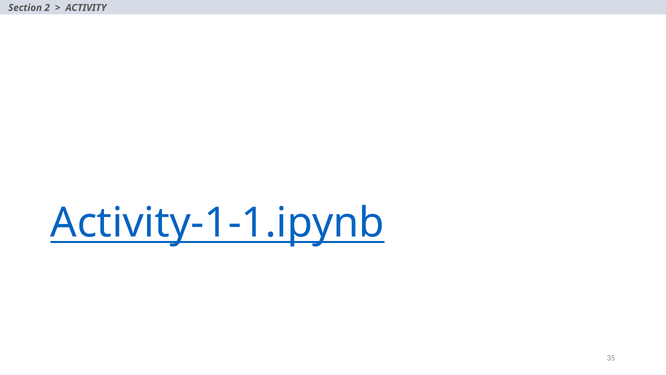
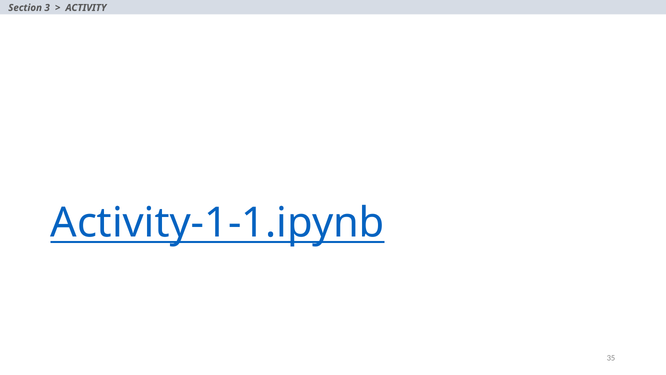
2: 2 -> 3 (47, 8)
